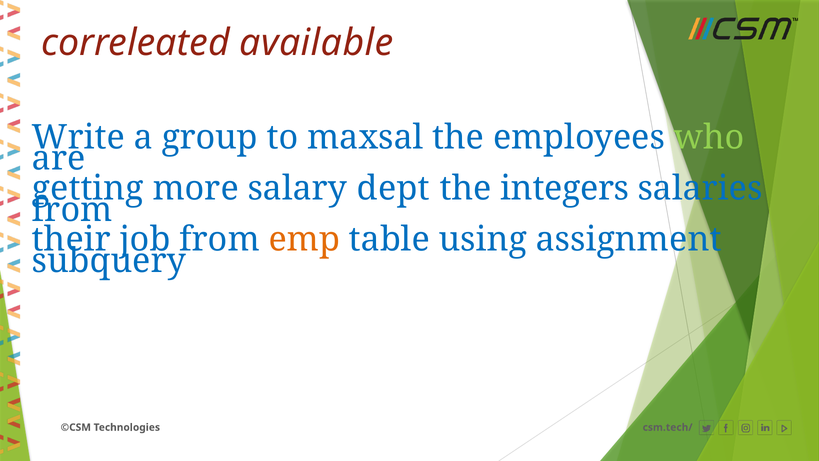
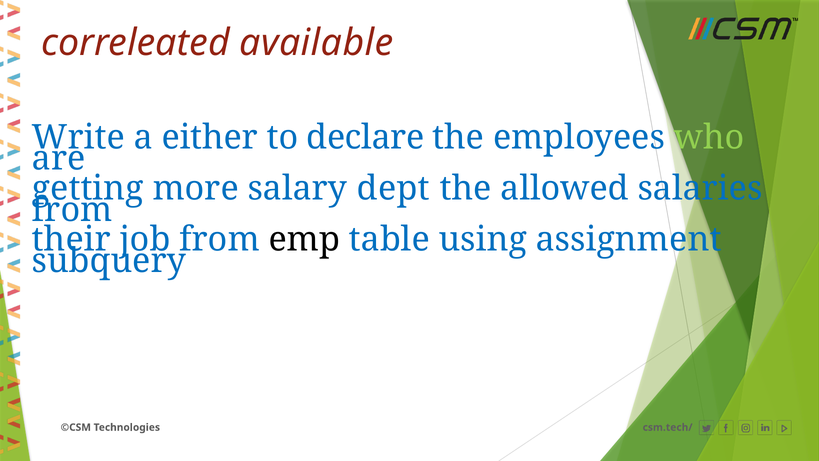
group: group -> either (210, 137)
maxsal: maxsal -> declare (365, 137)
integers: integers -> allowed (565, 188)
emp colour: orange -> black (304, 240)
